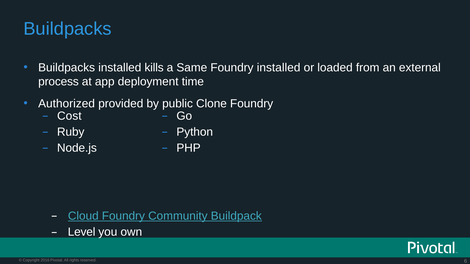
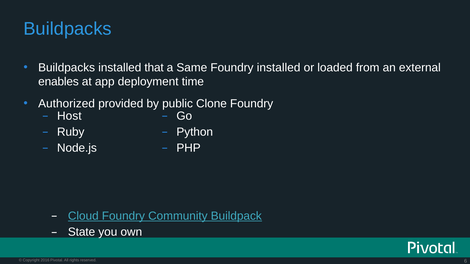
kills: kills -> that (154, 68)
process: process -> enables (59, 82)
Cost: Cost -> Host (69, 116)
Level: Level -> State (82, 232)
